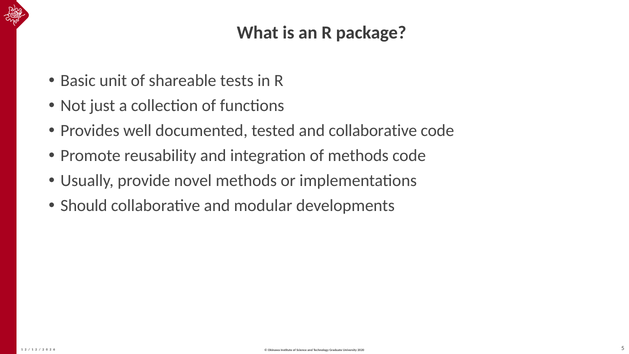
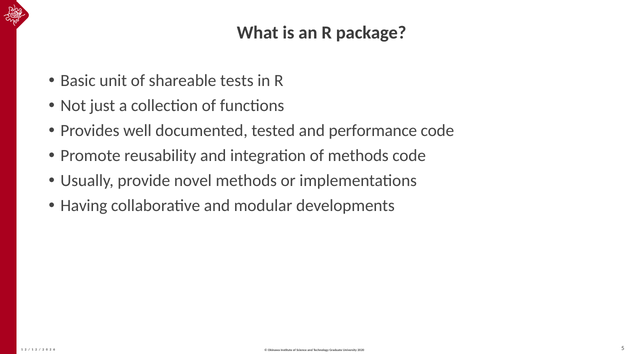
and collaborative: collaborative -> performance (373, 131)
Should: Should -> Having (84, 205)
